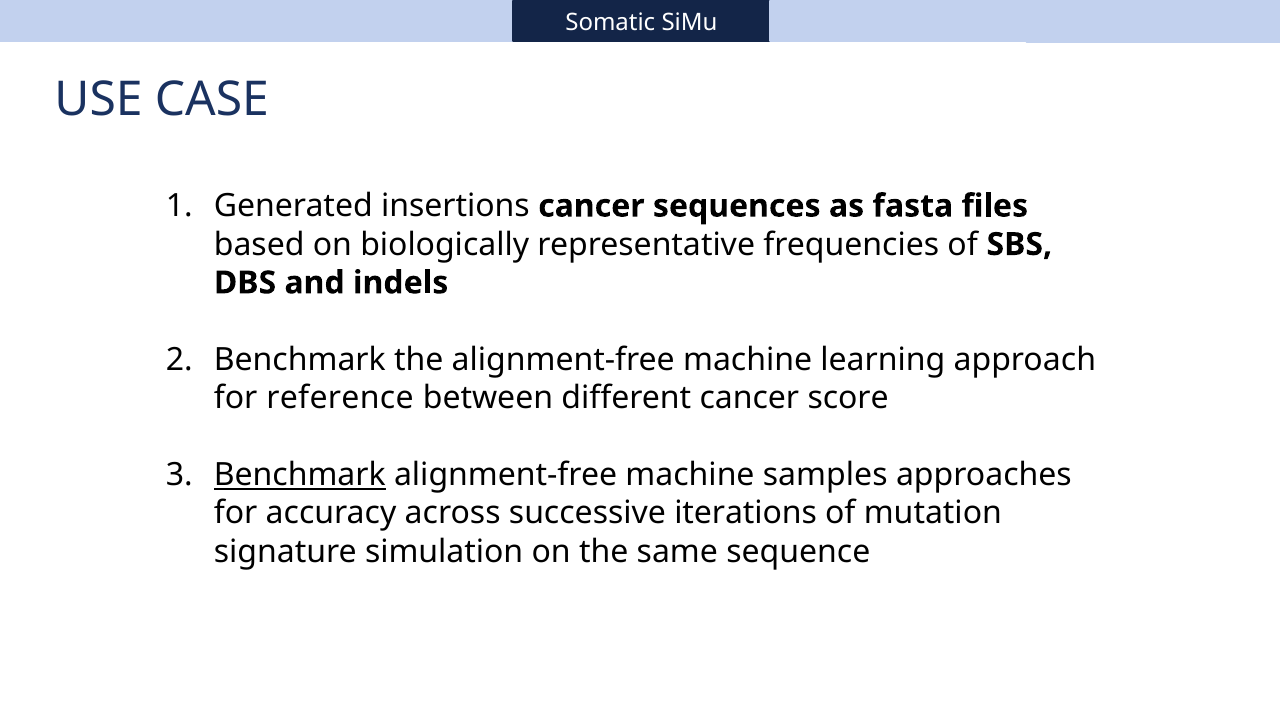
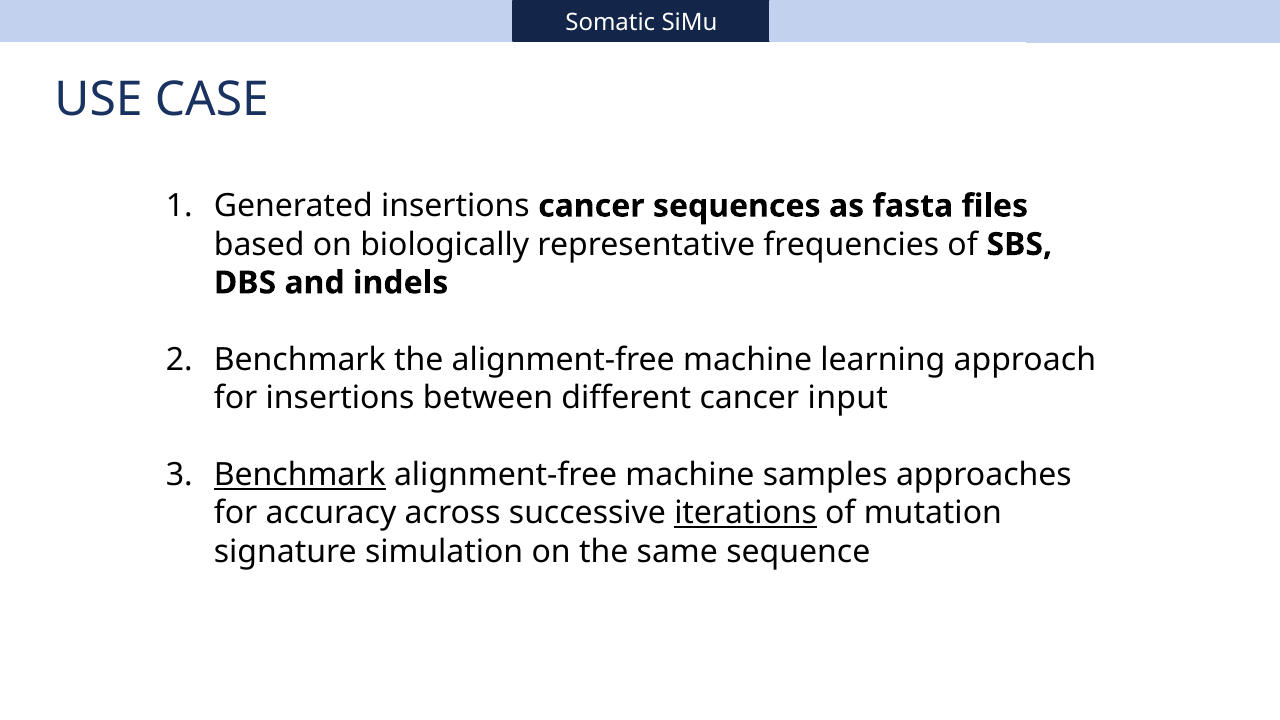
for reference: reference -> insertions (340, 398)
score: score -> input (848, 398)
iterations underline: none -> present (746, 513)
